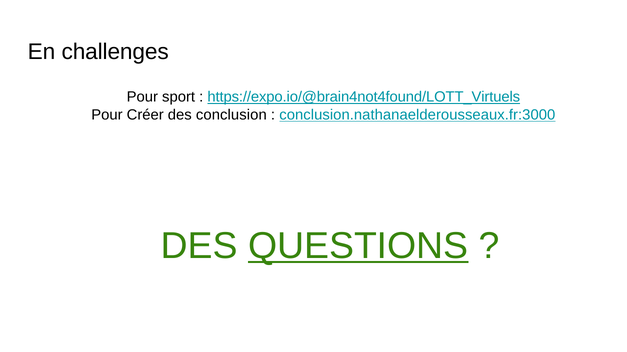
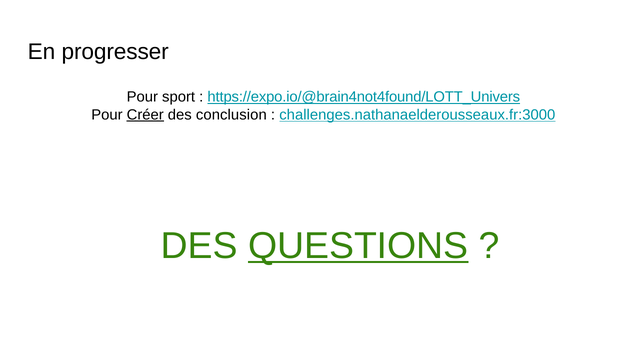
challenges: challenges -> progresser (115, 52)
https://expo.io/@brain4not4found/LOTT_Virtuels: https://expo.io/@brain4not4found/LOTT_Virtuels -> https://expo.io/@brain4not4found/LOTT_Univers (364, 97)
Créer underline: none -> present (145, 115)
conclusion.nathanaelderousseaux.fr:3000: conclusion.nathanaelderousseaux.fr:3000 -> challenges.nathanaelderousseaux.fr:3000 (417, 115)
